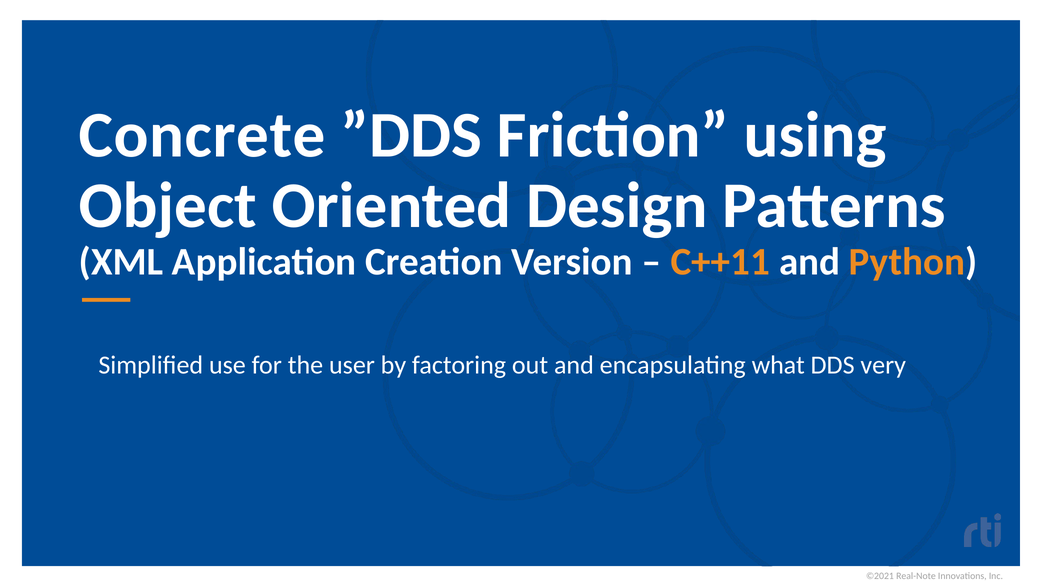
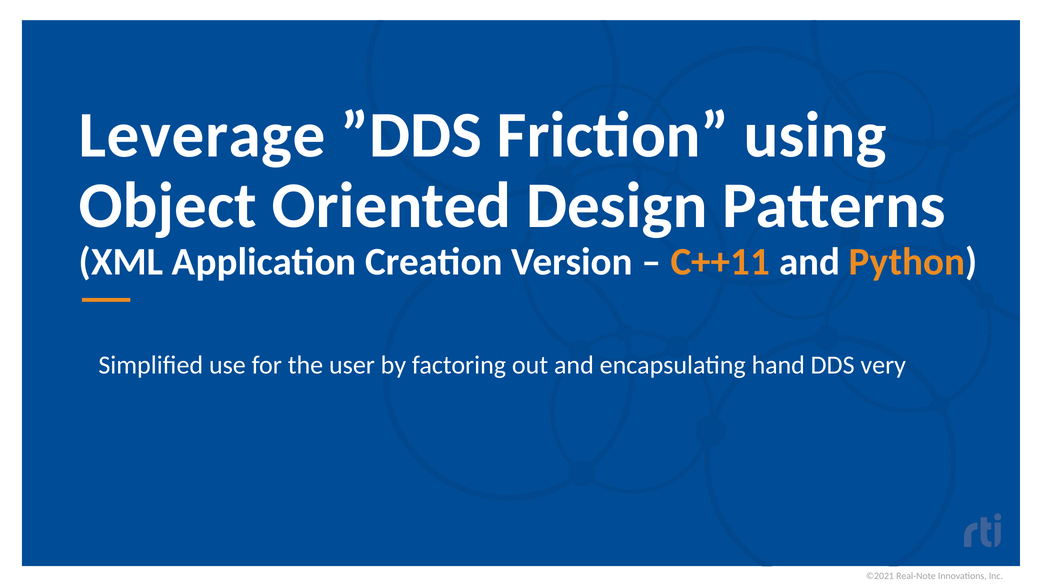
Concrete: Concrete -> Leverage (202, 135)
what: what -> hand (778, 365)
